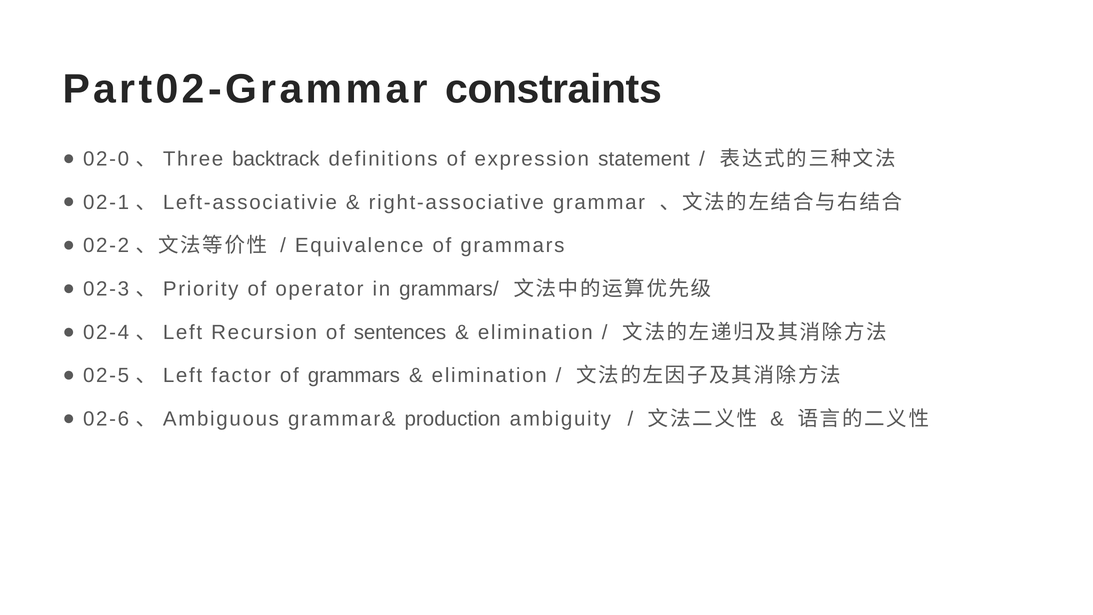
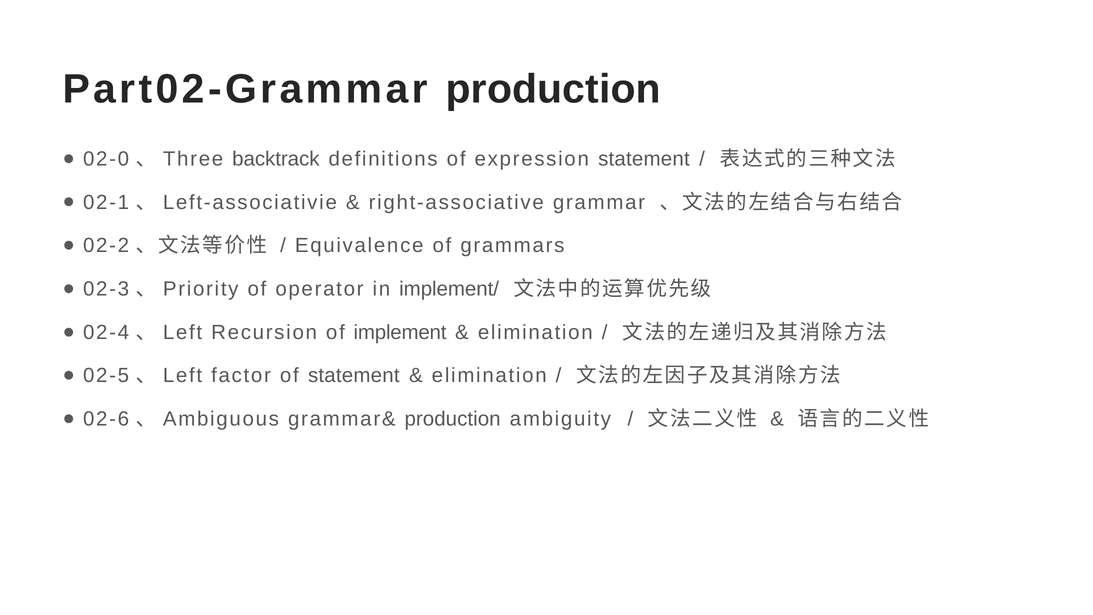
Part02-Grammar constraints: constraints -> production (553, 89)
grammars/: grammars/ -> implement/ (449, 289)
sentences: sentences -> implement (400, 332)
factor of grammars: grammars -> statement (354, 376)
